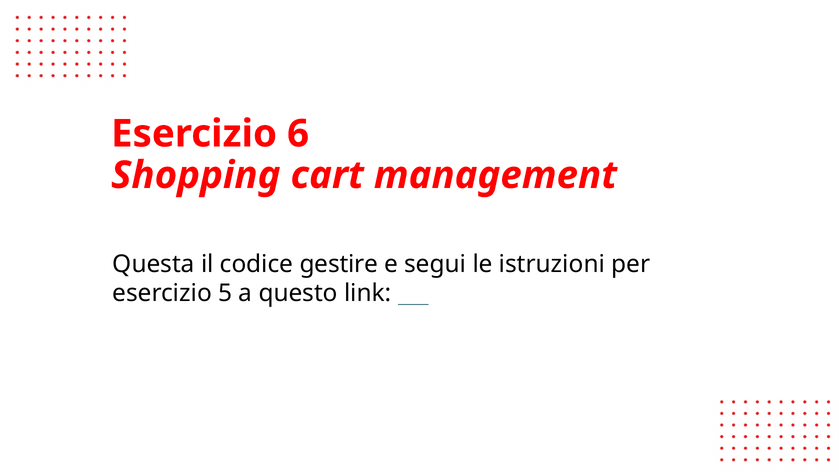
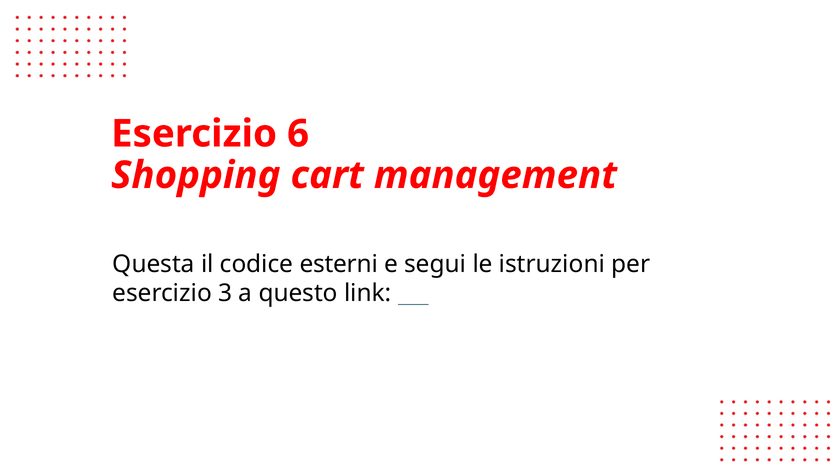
gestire: gestire -> esterni (339, 264)
5: 5 -> 3 (225, 293)
